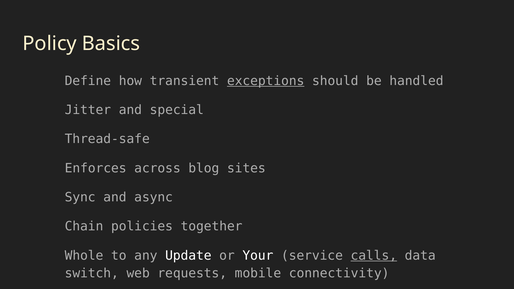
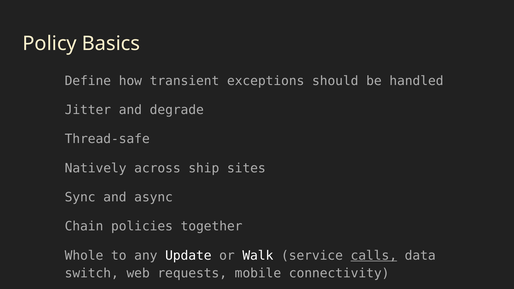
exceptions underline: present -> none (266, 81)
special: special -> degrade (177, 110)
Enforces: Enforces -> Natively (96, 168)
blog: blog -> ship (204, 168)
Your: Your -> Walk (258, 256)
